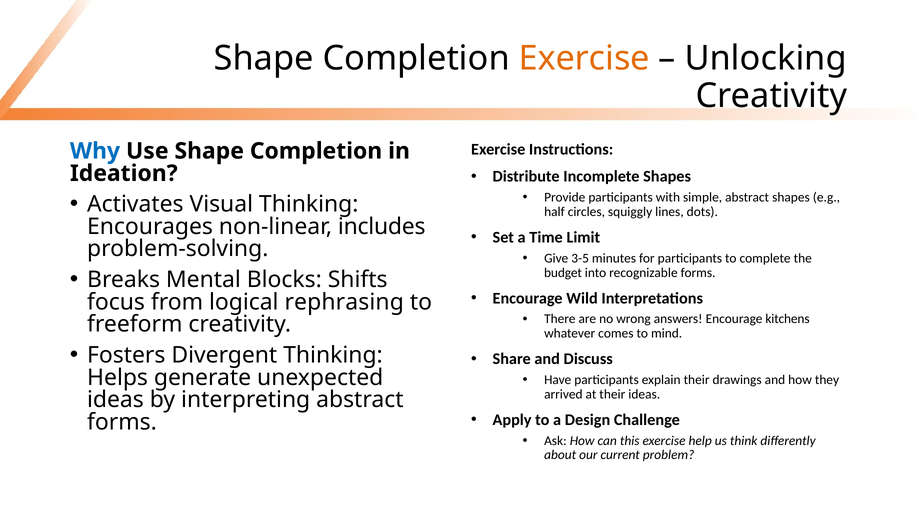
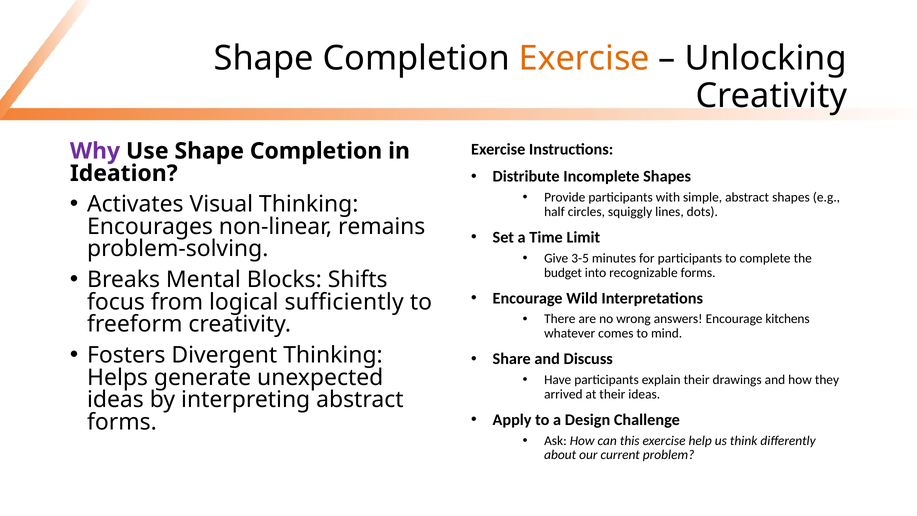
Why colour: blue -> purple (95, 151)
includes: includes -> remains (382, 226)
rephrasing: rephrasing -> sufficiently (344, 302)
